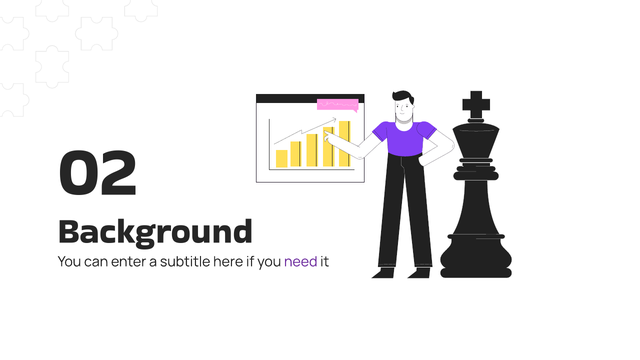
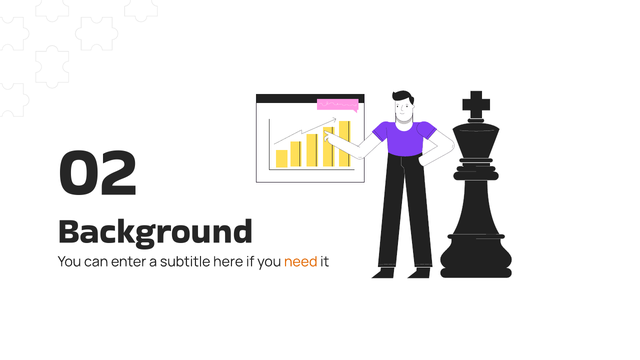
need colour: purple -> orange (301, 262)
